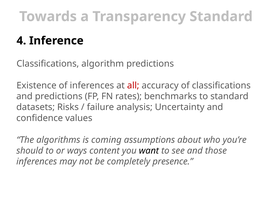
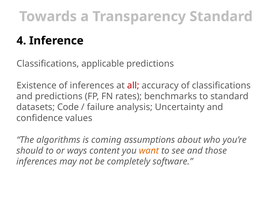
algorithm: algorithm -> applicable (103, 64)
Risks: Risks -> Code (68, 107)
want colour: black -> orange (149, 151)
presence: presence -> software (173, 162)
